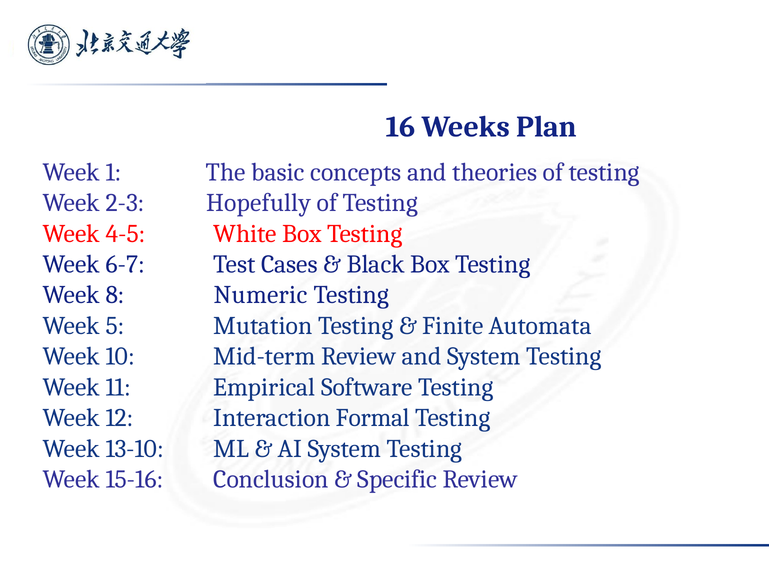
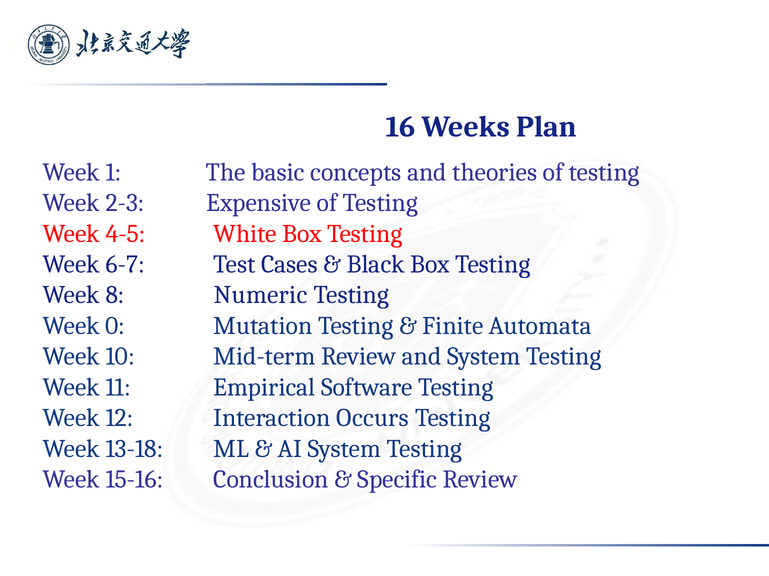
Hopefully: Hopefully -> Expensive (259, 203)
5: 5 -> 0 (115, 326)
Formal: Formal -> Occurs (373, 418)
13-10: 13-10 -> 13-18 (135, 449)
